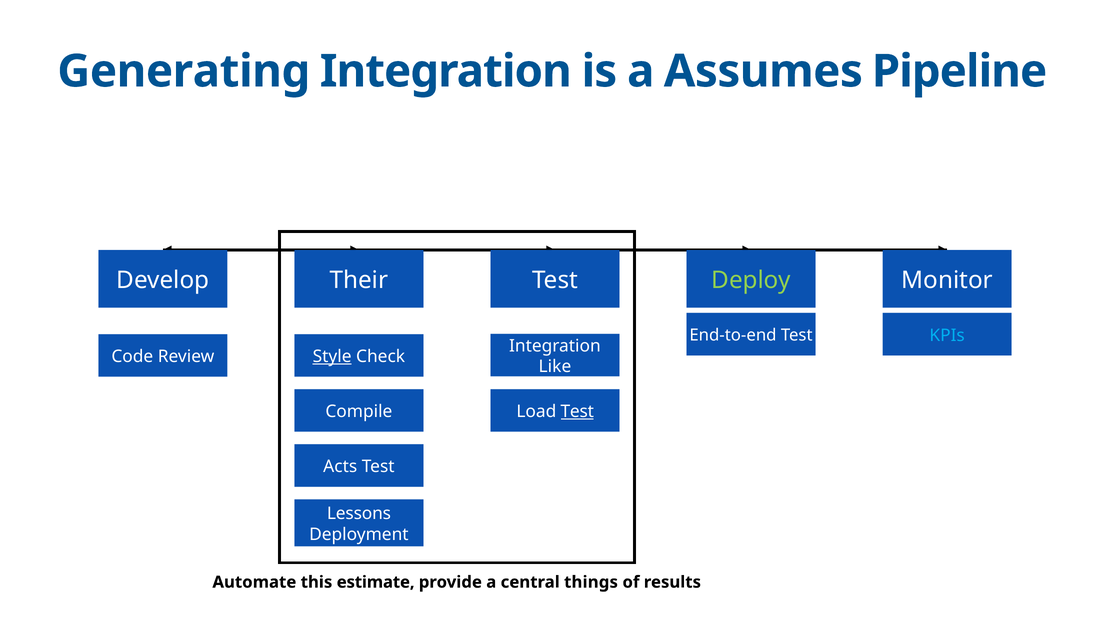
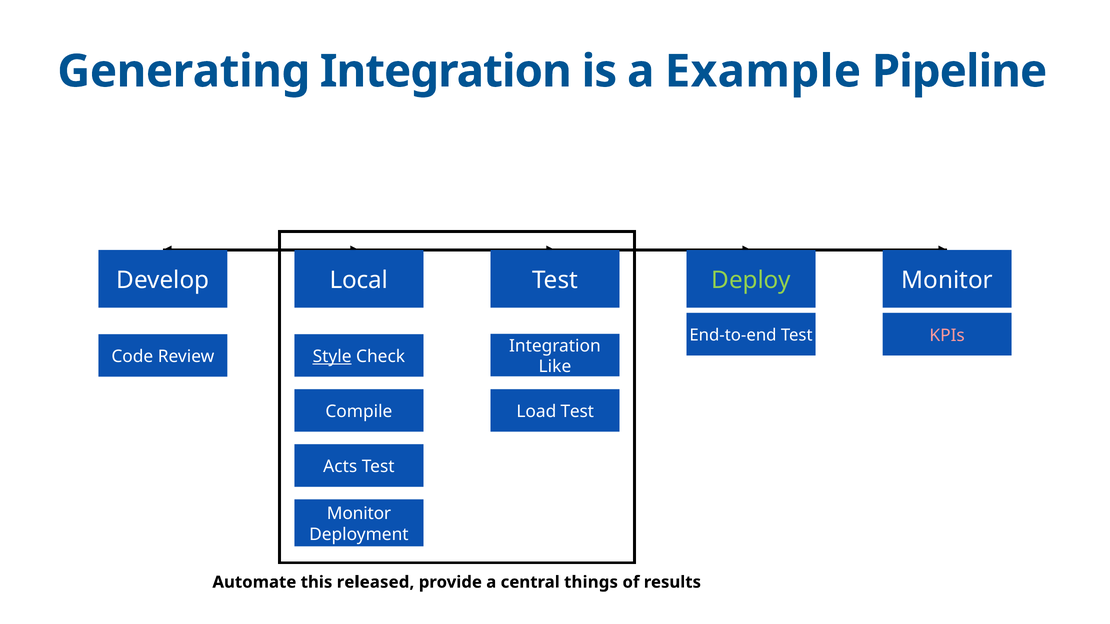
Assumes: Assumes -> Example (763, 71)
Their: Their -> Local (359, 281)
KPIs colour: light blue -> pink (947, 336)
Test underline: present -> none (577, 412)
Lessons: Lessons -> Monitor (359, 514)
estimate: estimate -> released (375, 583)
